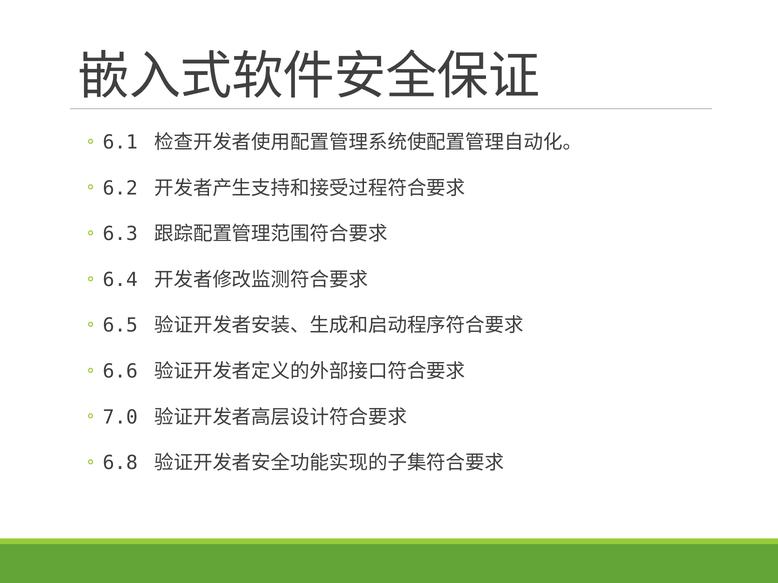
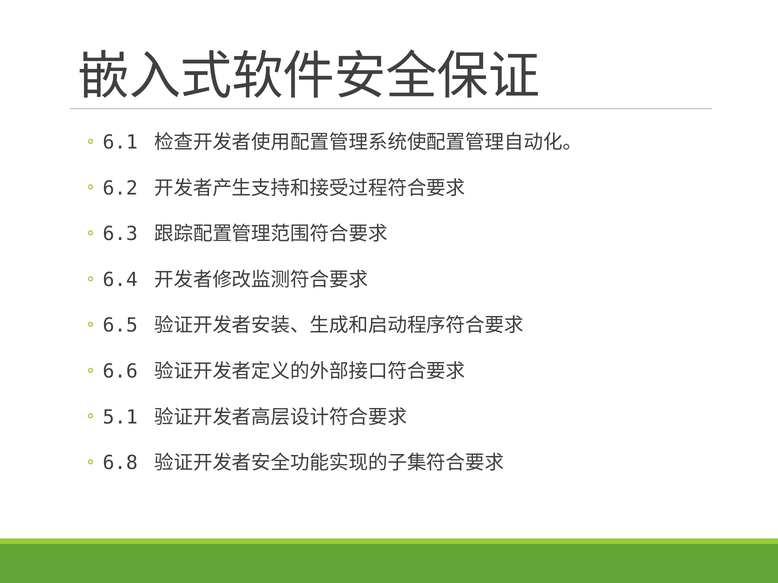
7.0: 7.0 -> 5.1 (120, 417)
